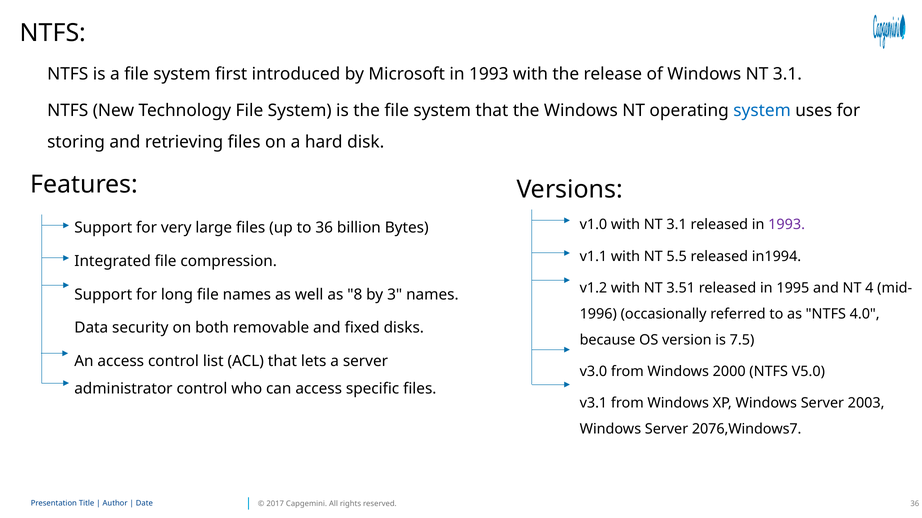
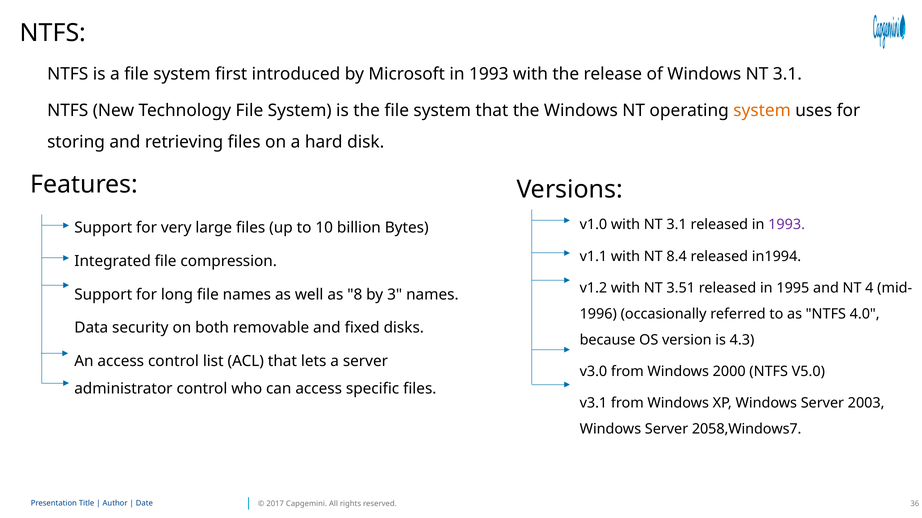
system colour: blue -> orange (762, 111)
to 36: 36 -> 10 (324, 228)
5.5: 5.5 -> 8.4 (677, 257)
7.5: 7.5 -> 4.3 (742, 340)
2076,Windows7: 2076,Windows7 -> 2058,Windows7 (747, 429)
